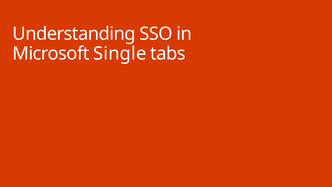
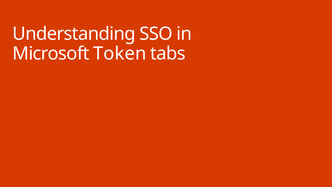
Single: Single -> Token (120, 54)
